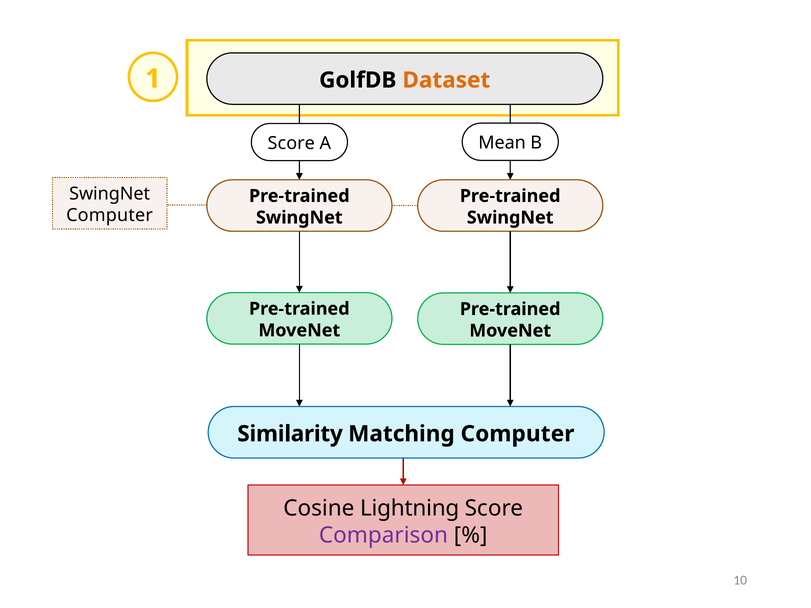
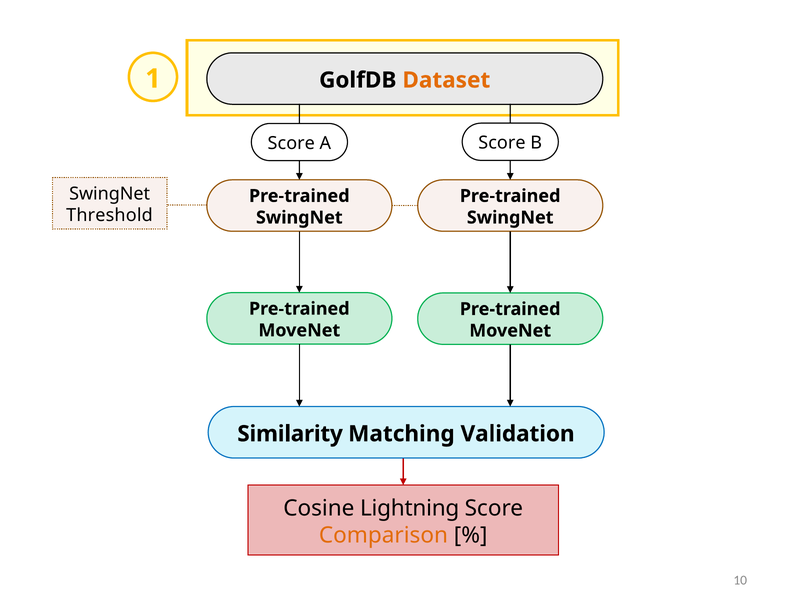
A Mean: Mean -> Score (502, 143)
Computer: Computer -> Threshold (110, 215)
Matching Computer: Computer -> Validation (518, 434)
Comparison colour: purple -> orange (383, 535)
